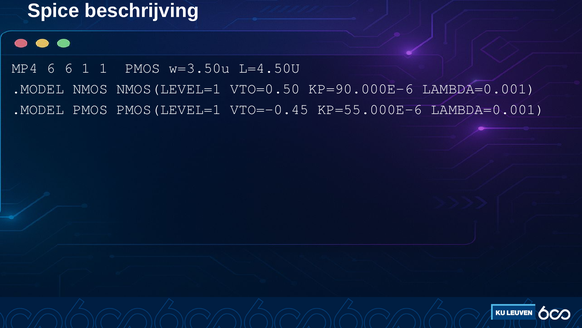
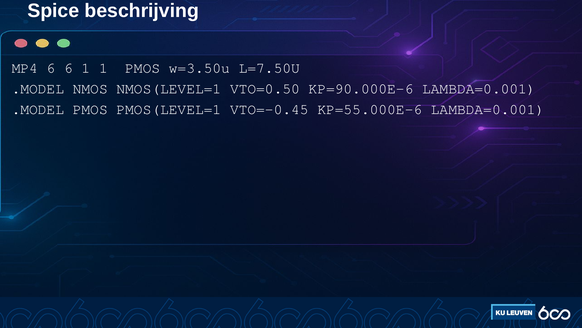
L=4.50U: L=4.50U -> L=7.50U (269, 68)
